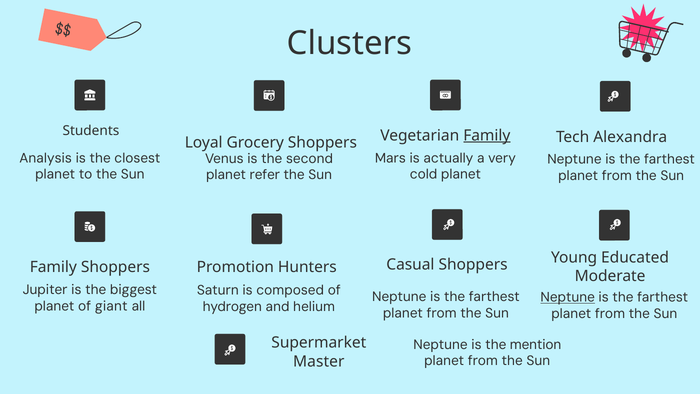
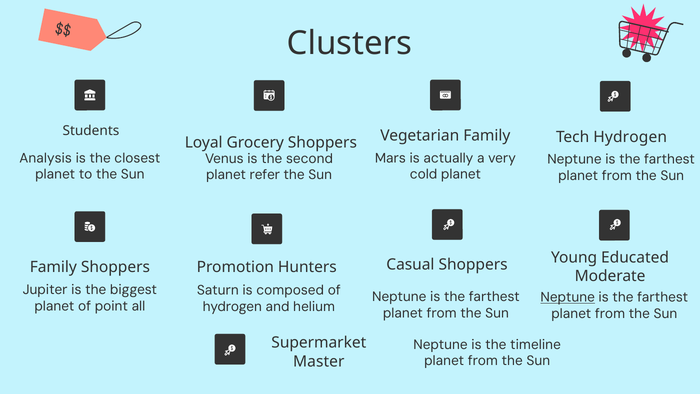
Tech Alexandra: Alexandra -> Hydrogen (630, 137)
Family underline: present -> none (487, 135)
giant: giant -> point (111, 306)
mention: mention -> timeline (535, 344)
